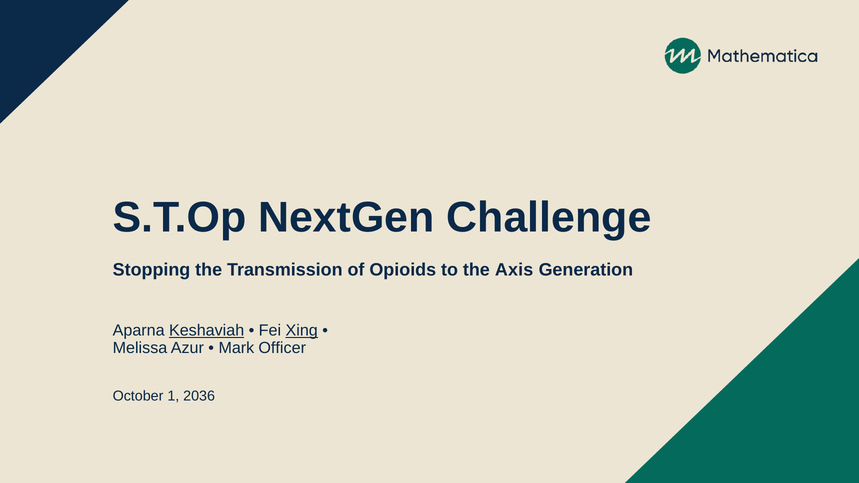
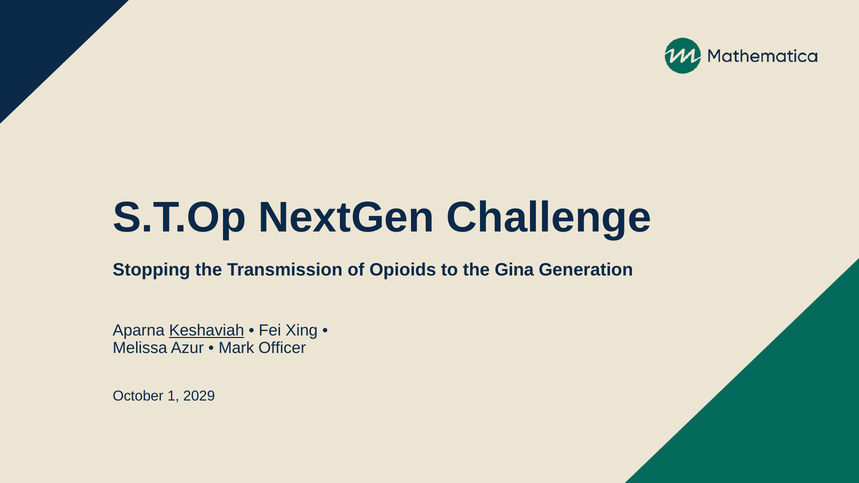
Axis: Axis -> Gina (514, 270)
Xing underline: present -> none (302, 331)
2036: 2036 -> 2029 (199, 396)
